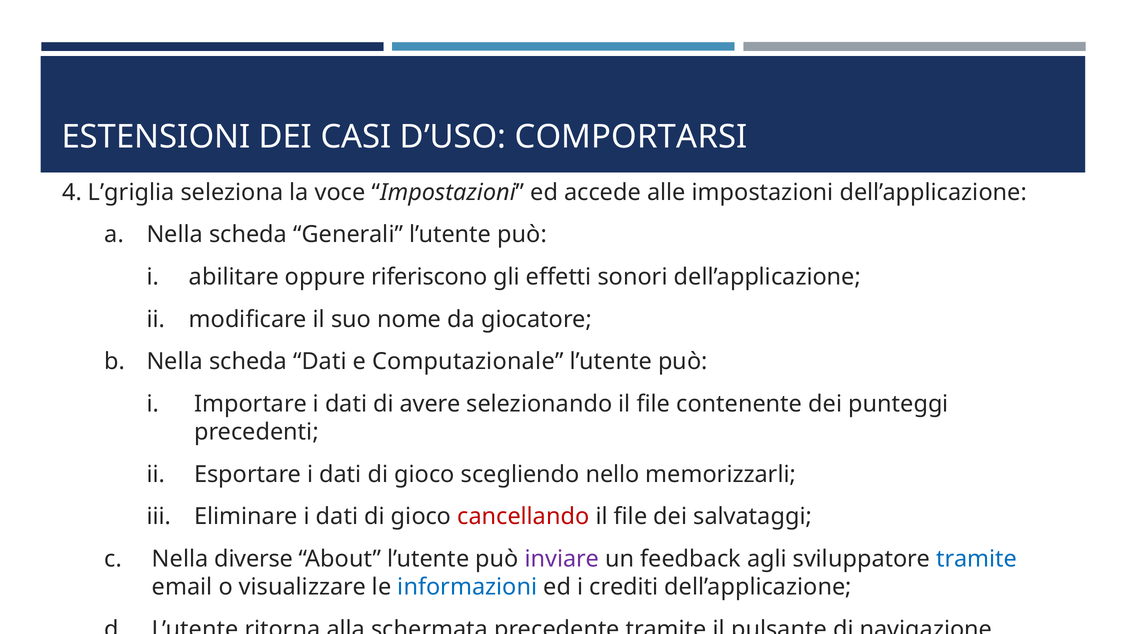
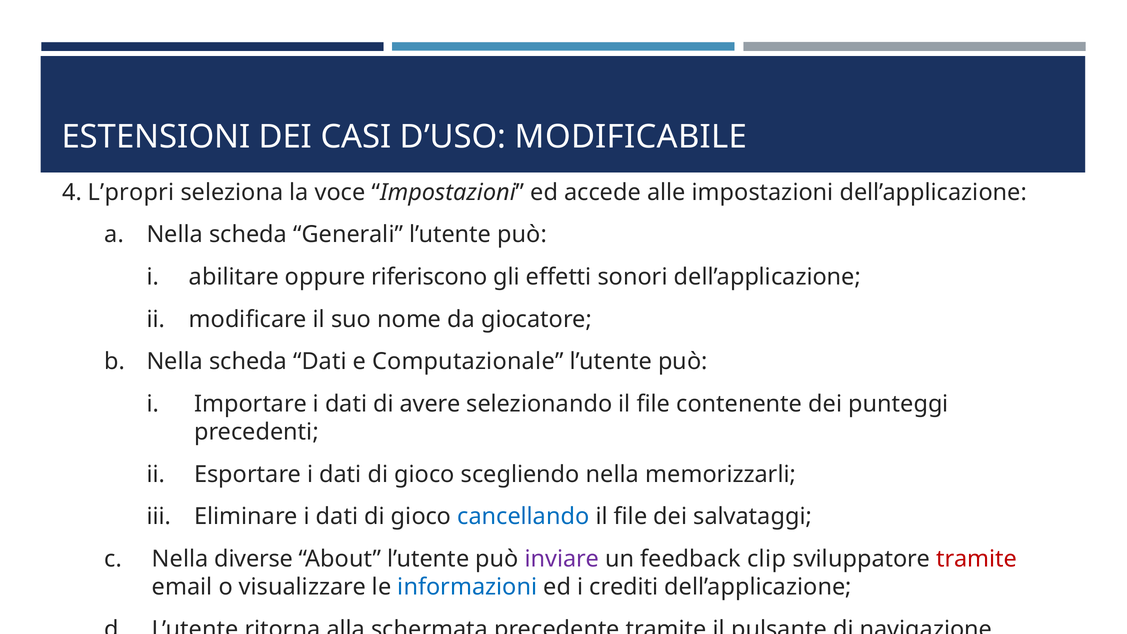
COMPORTARSI: COMPORTARSI -> MODIFICABILE (631, 137)
L’griglia: L’griglia -> L’propri (131, 192)
scegliendo nello: nello -> nella (612, 474)
cancellando colour: red -> blue (523, 517)
agli: agli -> clip (767, 559)
tramite colour: blue -> red (977, 559)
